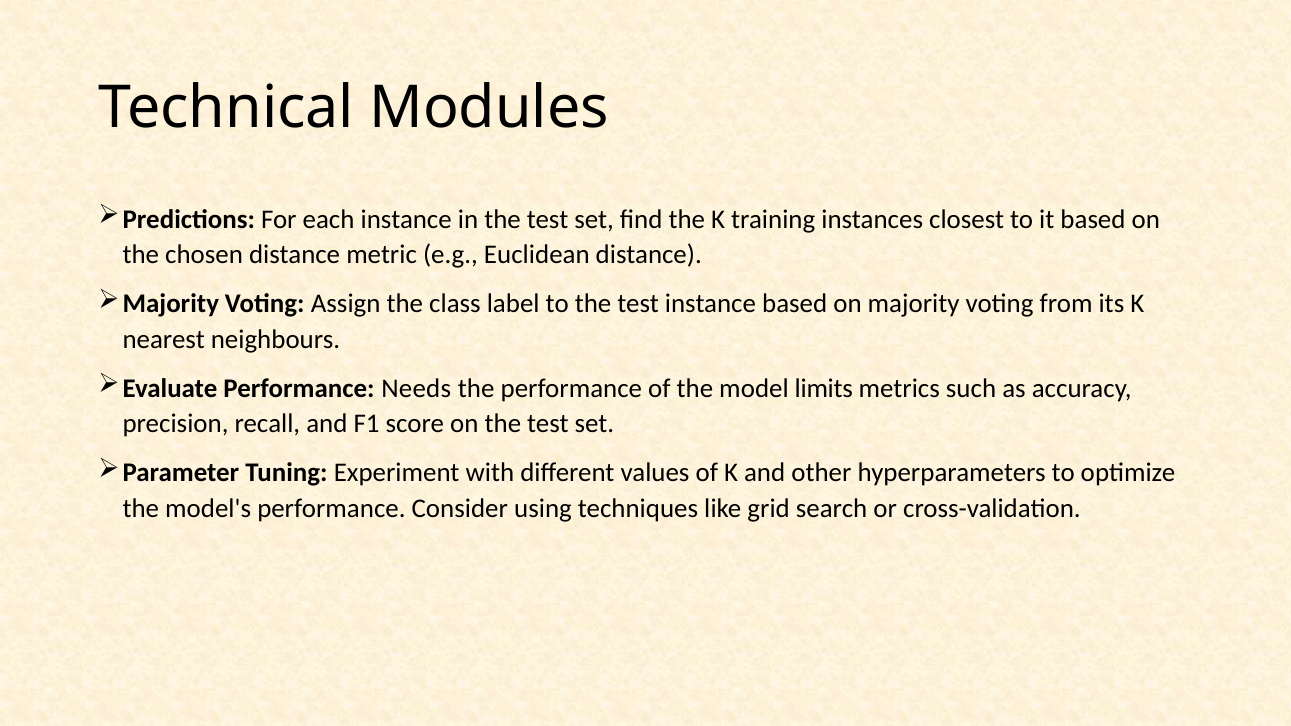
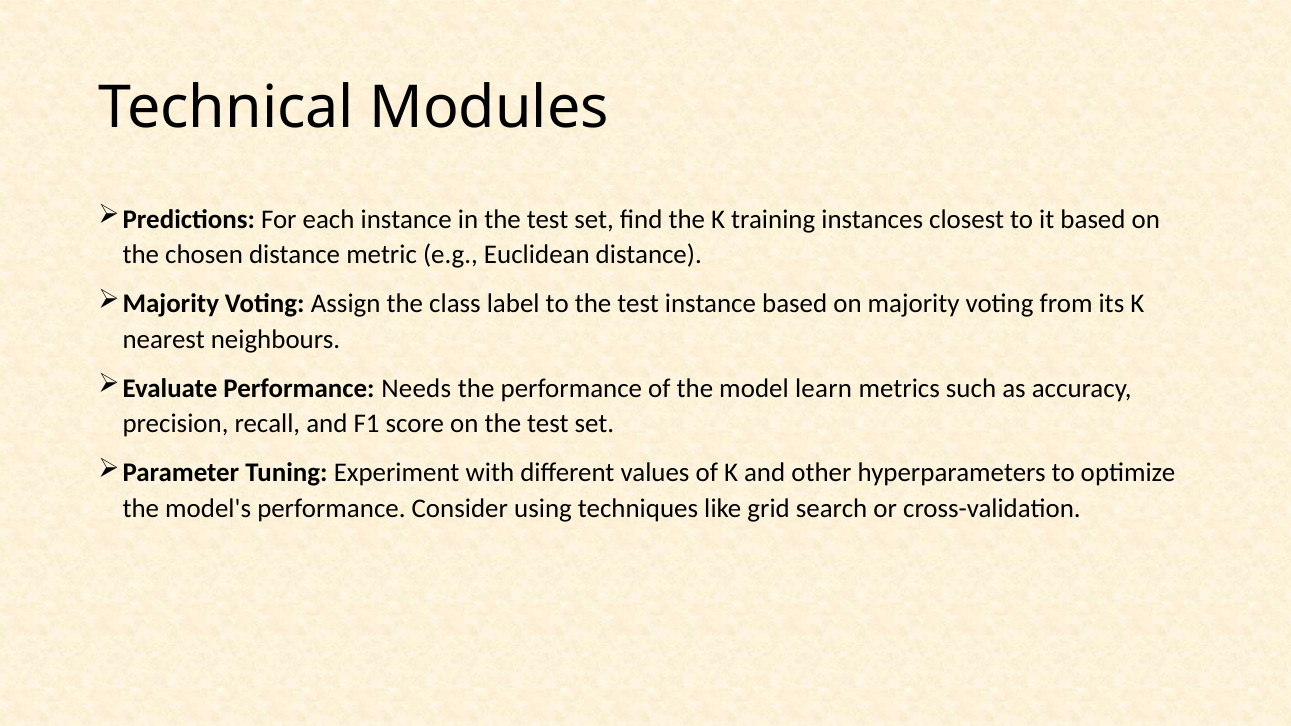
limits: limits -> learn (824, 388)
